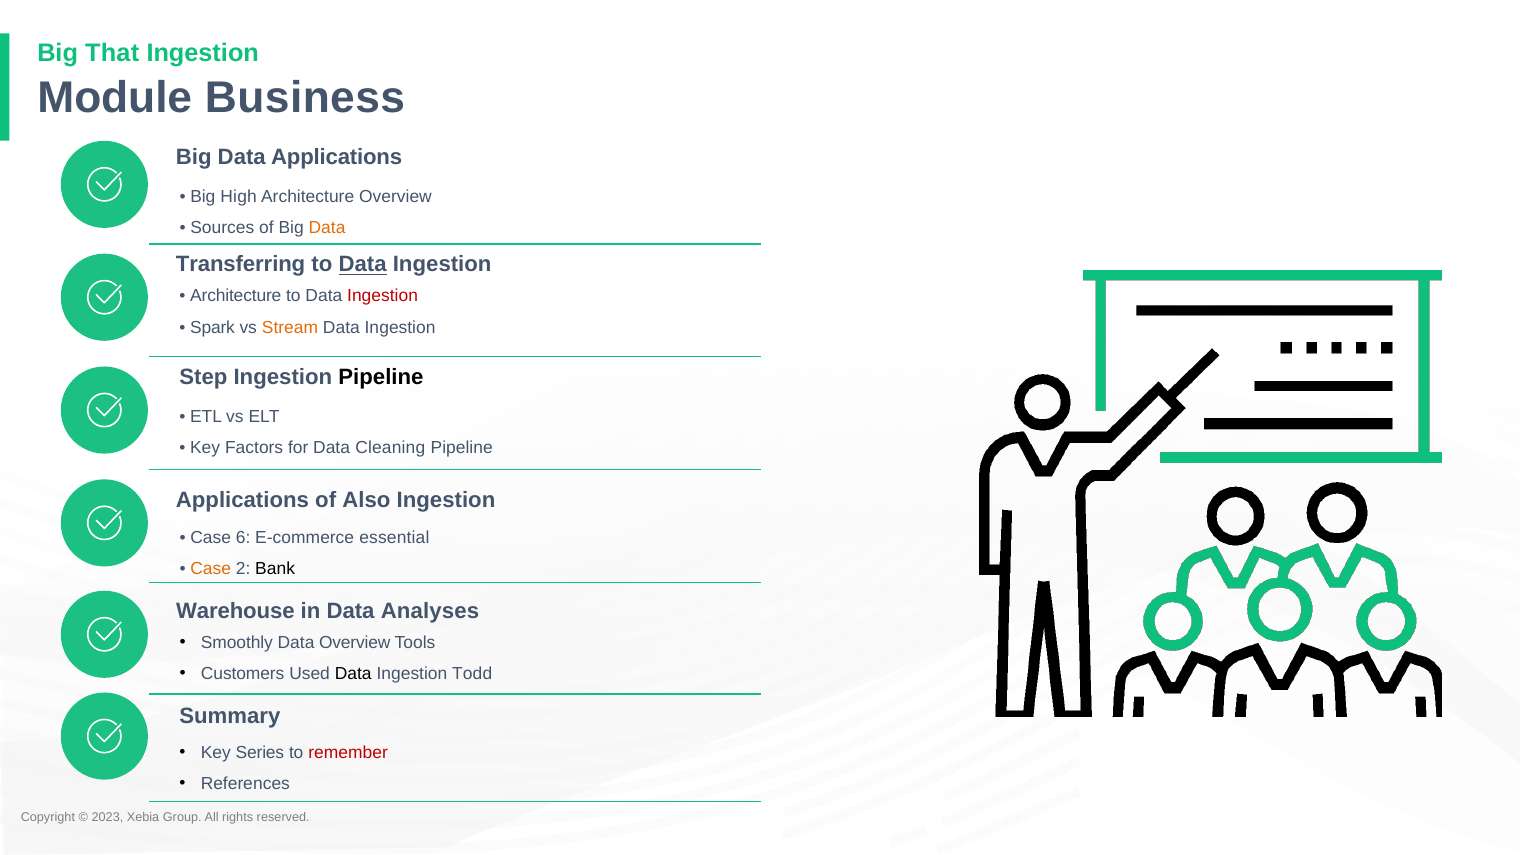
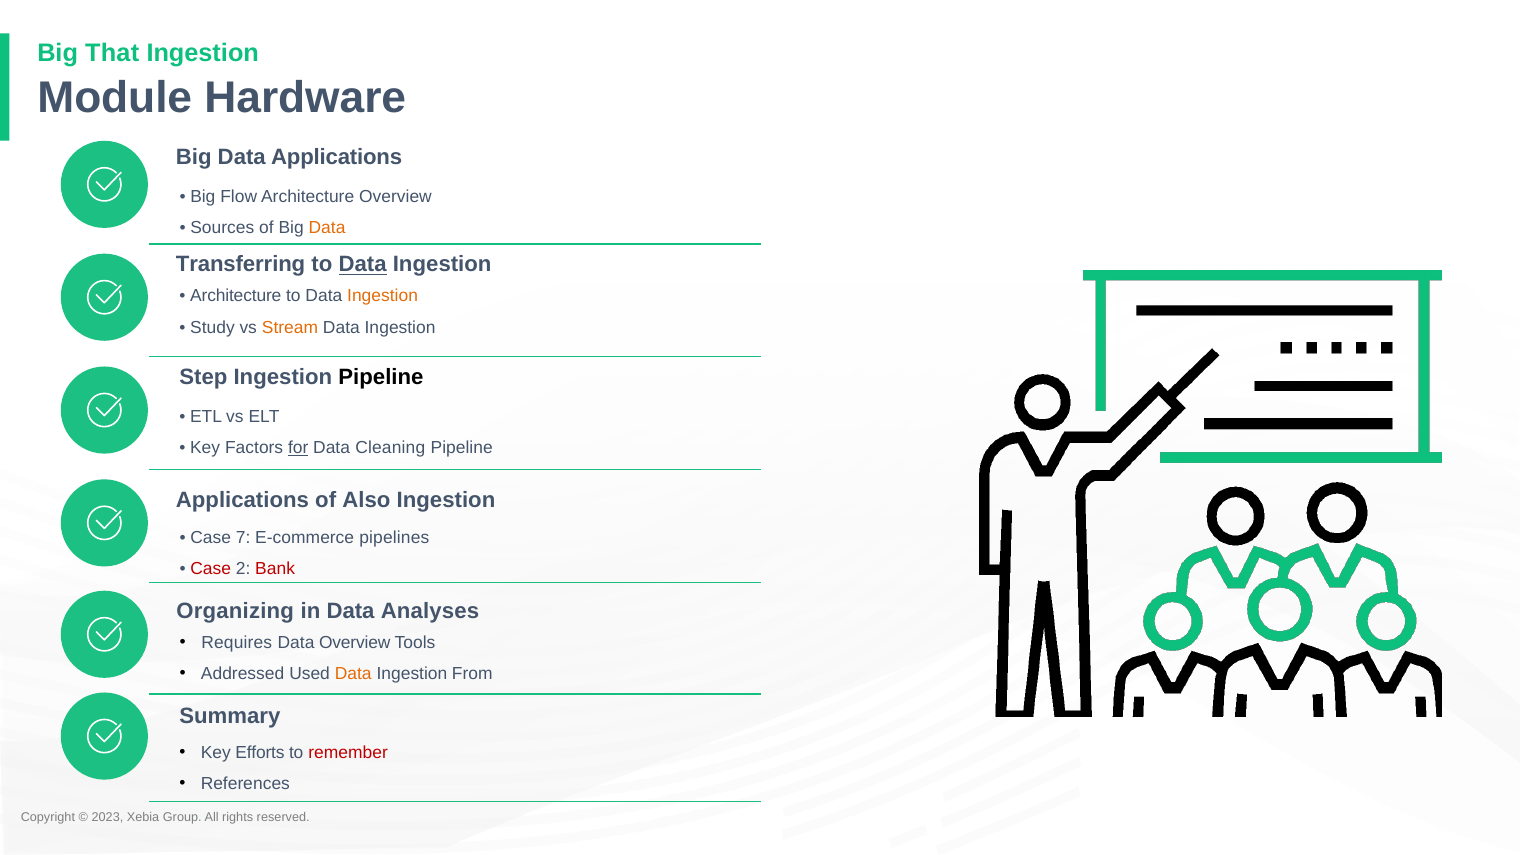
Business: Business -> Hardware (305, 98)
High: High -> Flow (239, 197)
Ingestion colour: red -> orange (383, 296)
Spark: Spark -> Study (212, 327)
for underline: none -> present (298, 448)
6: 6 -> 7 (243, 537)
essential: essential -> pipelines (394, 537)
Case colour: orange -> red (211, 569)
Bank colour: black -> red (275, 569)
Warehouse: Warehouse -> Organizing (235, 611)
Smoothly: Smoothly -> Requires (237, 643)
Customers: Customers -> Addressed (243, 674)
Data colour: black -> orange (353, 674)
Todd: Todd -> From (472, 674)
Series: Series -> Efforts (260, 752)
